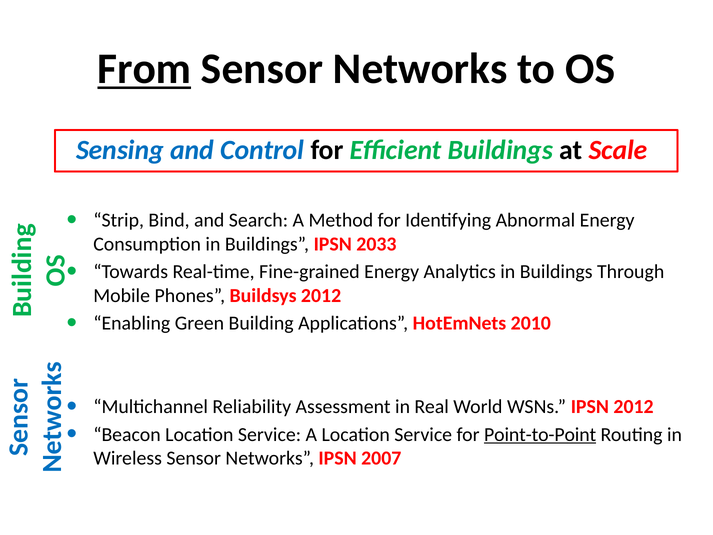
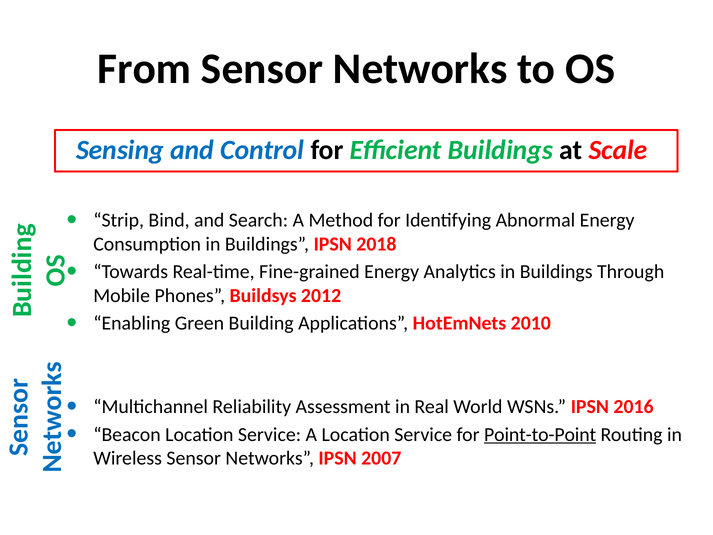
From underline: present -> none (144, 69)
2033: 2033 -> 2018 (376, 244)
IPSN 2012: 2012 -> 2016 (634, 407)
